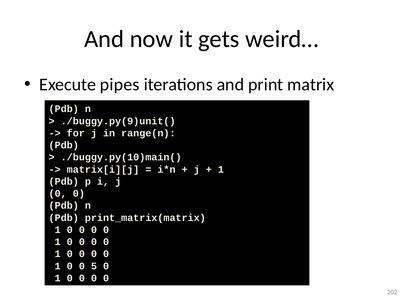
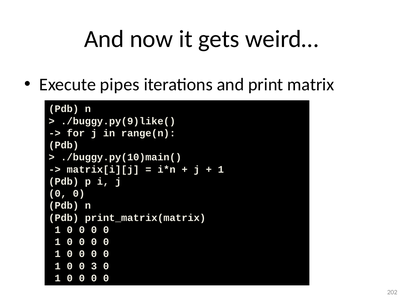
./buggy.py(9)unit(: ./buggy.py(9)unit( -> ./buggy.py(9)like( (118, 121)
5: 5 -> 3 (94, 266)
